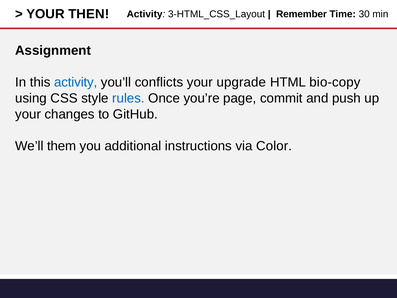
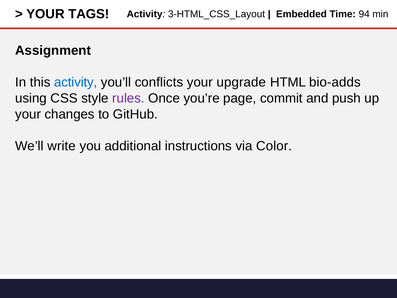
THEN: THEN -> TAGS (89, 14)
Remember: Remember -> Embedded (301, 14)
30: 30 -> 94 (364, 14)
bio-copy: bio-copy -> bio-adds (335, 82)
rules colour: blue -> purple (128, 98)
them: them -> write (62, 146)
